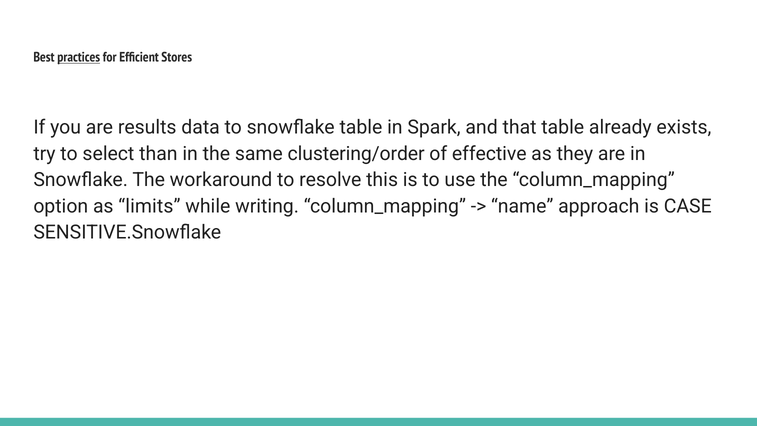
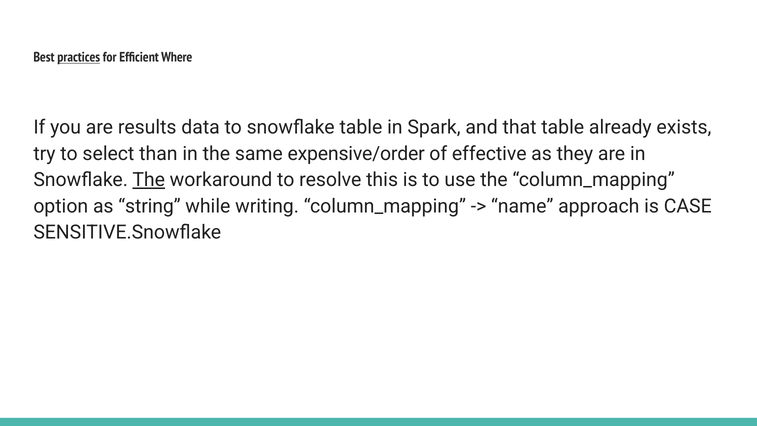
Stores: Stores -> Where (177, 57)
clustering/order: clustering/order -> expensive/order (356, 154)
The underline: none -> present (149, 180)
limits: limits -> string (150, 206)
